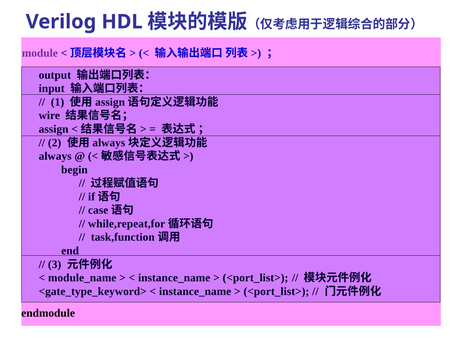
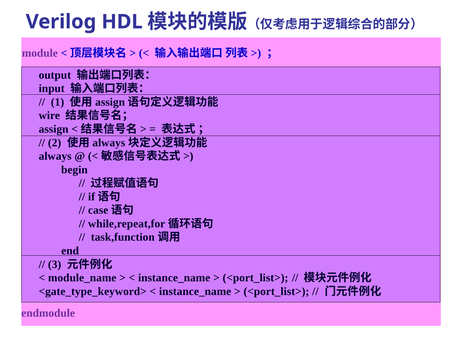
endmodule colour: black -> purple (48, 313)
